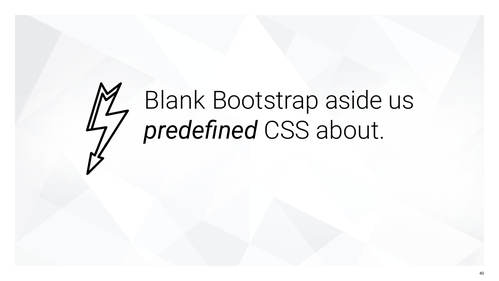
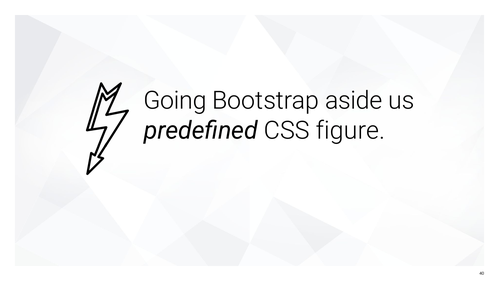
Blank: Blank -> Going (175, 100)
about: about -> figure (350, 130)
